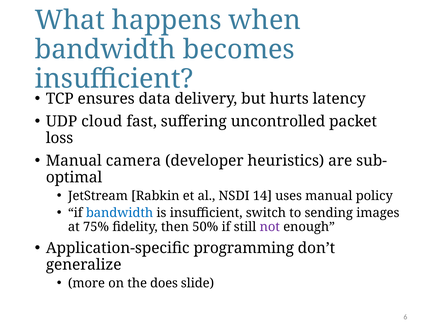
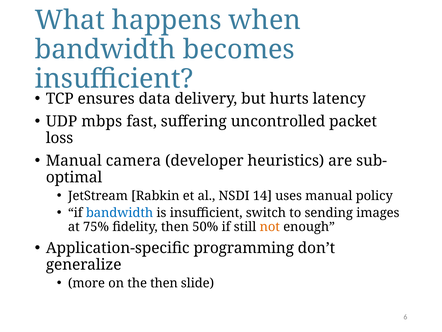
cloud: cloud -> mbps (102, 121)
not colour: purple -> orange (270, 226)
the does: does -> then (164, 283)
